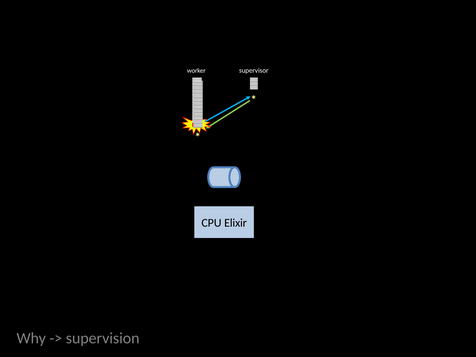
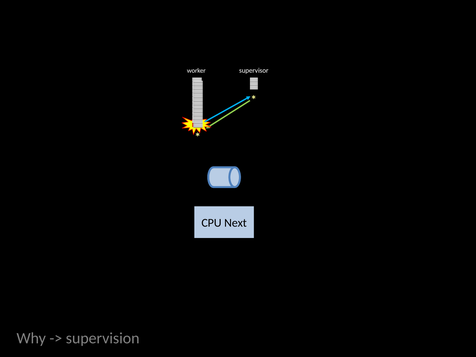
Elixir: Elixir -> Next (235, 223)
